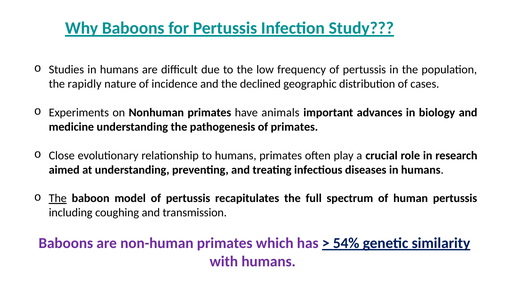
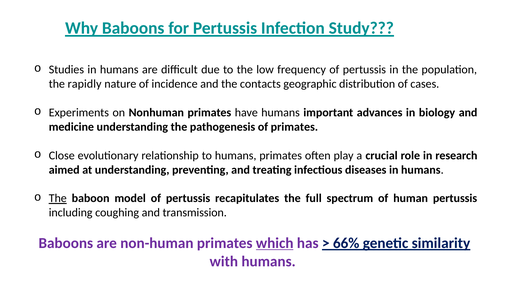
declined: declined -> contacts (260, 84)
have animals: animals -> humans (281, 112)
which underline: none -> present (275, 243)
54%: 54% -> 66% (346, 243)
